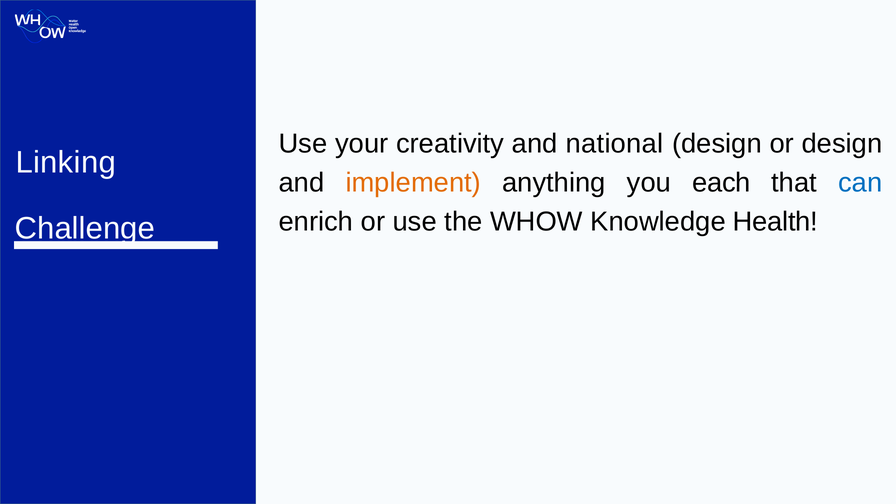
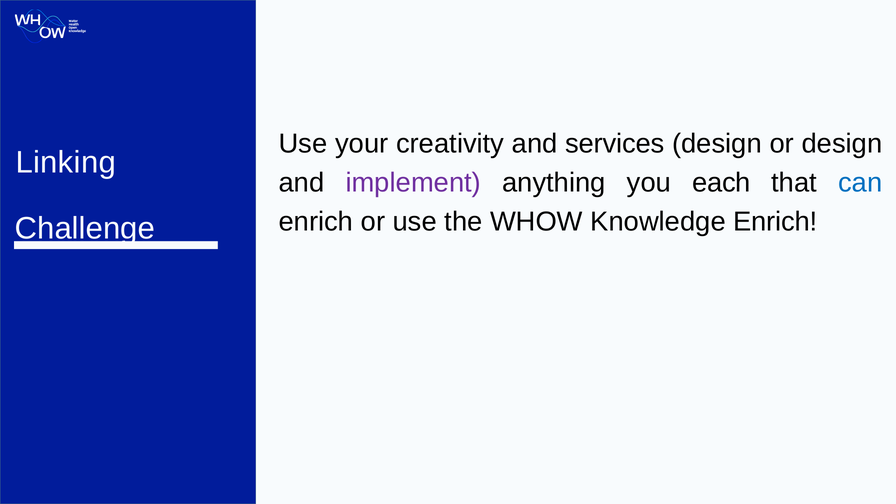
national: national -> services (615, 144)
implement colour: orange -> purple (413, 183)
Knowledge Health: Health -> Enrich (775, 222)
